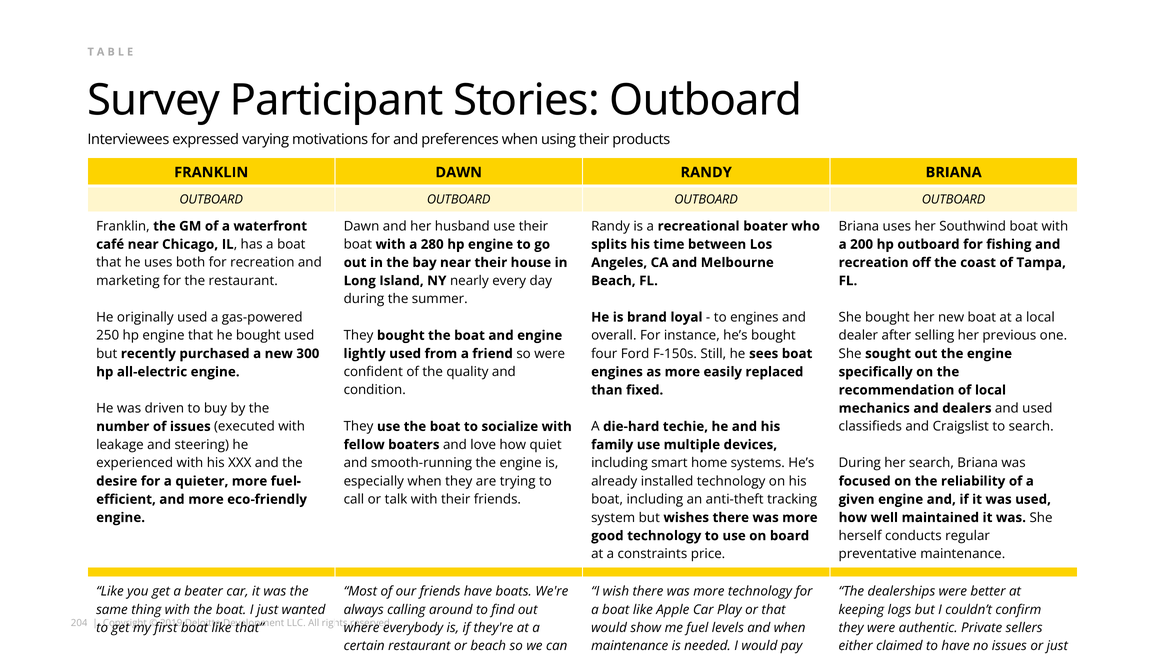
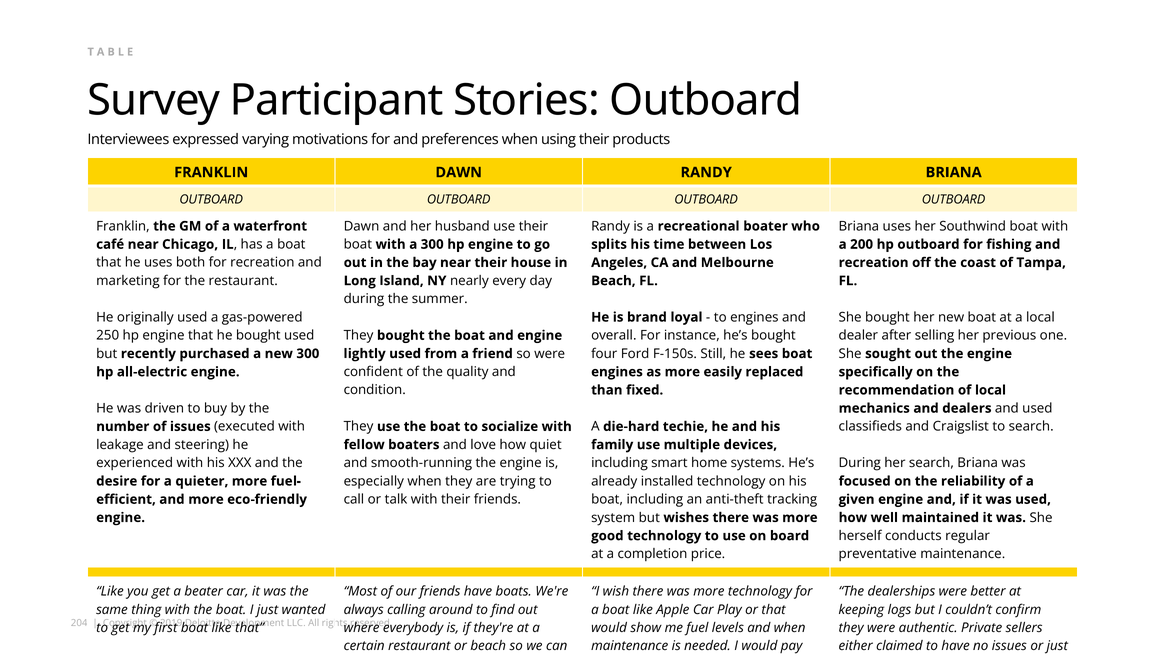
a 280: 280 -> 300 (432, 244)
constraints: constraints -> completion (652, 554)
